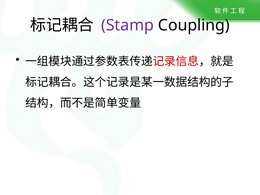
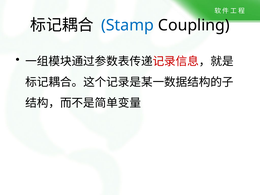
Stamp colour: purple -> blue (127, 25)
